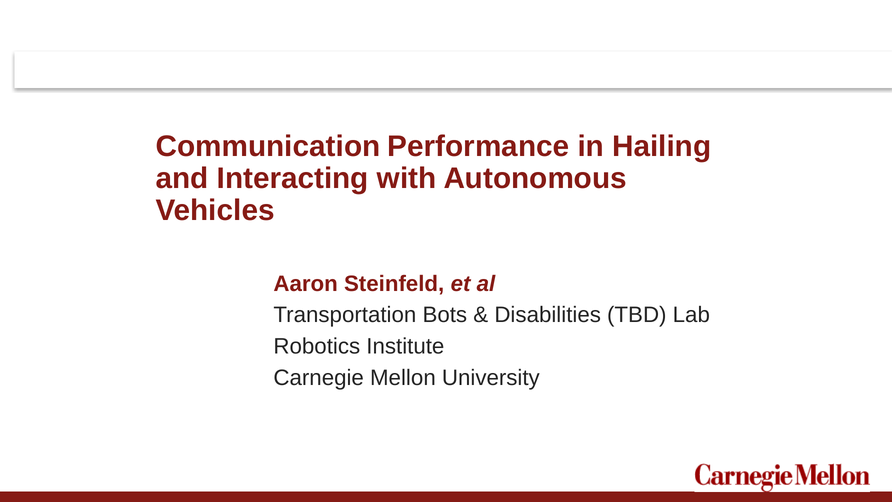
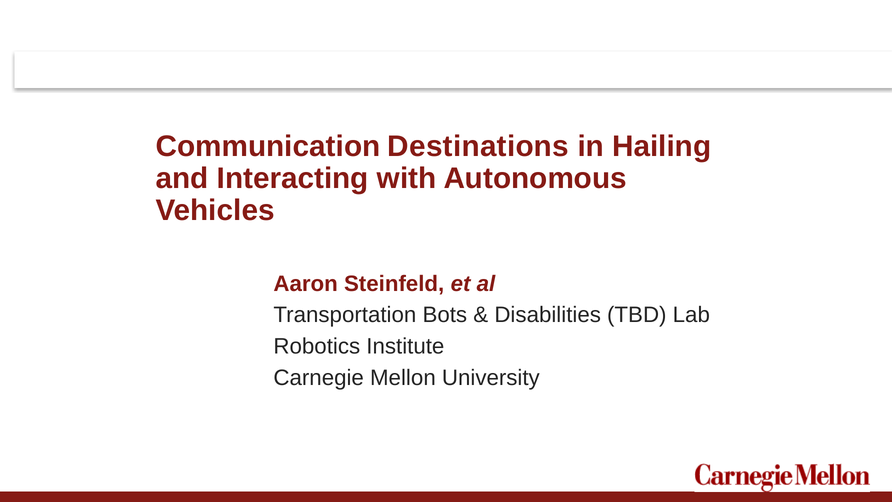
Performance: Performance -> Destinations (478, 146)
